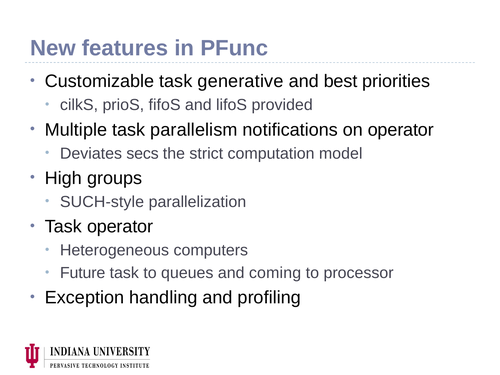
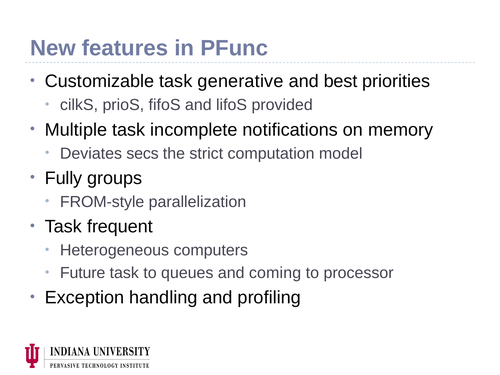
parallelism: parallelism -> incomplete (194, 130)
on operator: operator -> memory (401, 130)
High: High -> Fully (64, 178)
SUCH-style: SUCH-style -> FROM-style (102, 202)
Task operator: operator -> frequent (120, 227)
